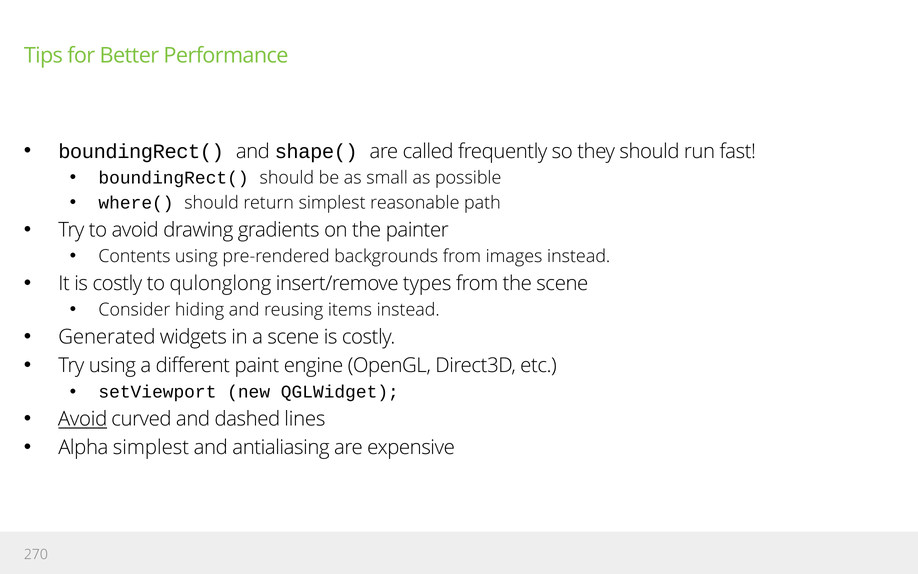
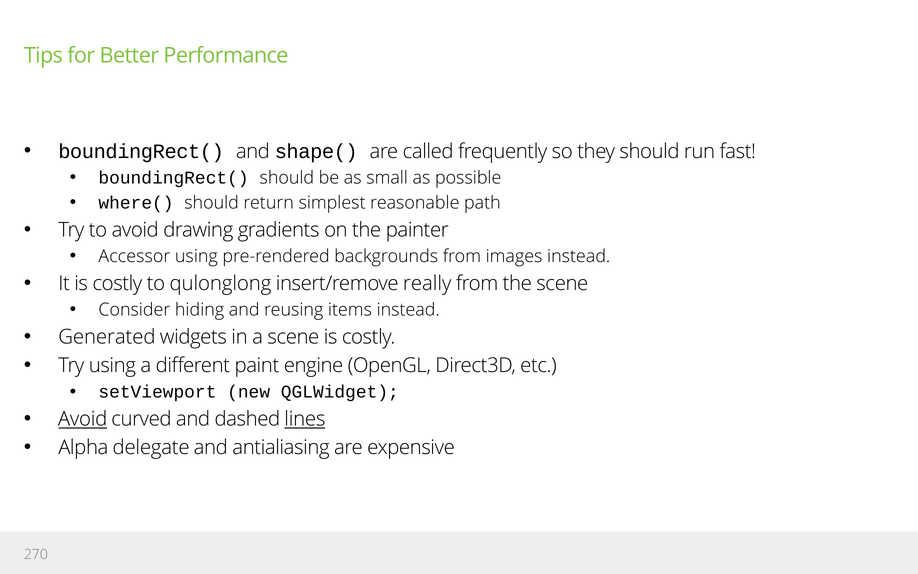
Contents: Contents -> Accessor (134, 256)
types: types -> really (427, 283)
lines underline: none -> present (305, 419)
Alpha simplest: simplest -> delegate (151, 448)
